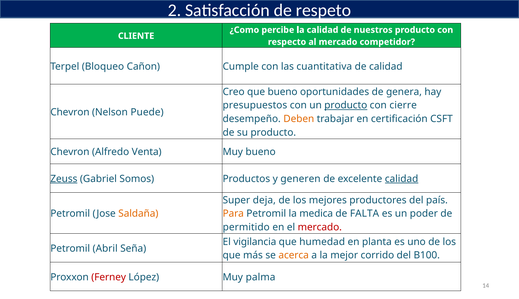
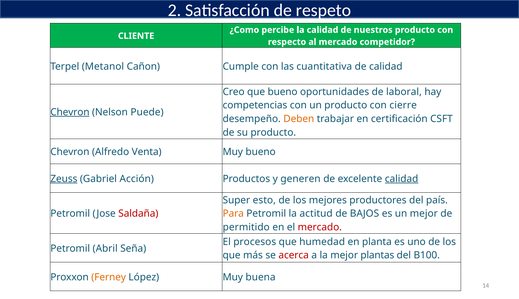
Bloqueo: Bloqueo -> Metanol (103, 67)
genera: genera -> laboral (404, 92)
presupuestos: presupuestos -> competencias (255, 105)
producto underline: present -> none (346, 105)
Chevron underline: none -> present (70, 112)
Somos: Somos -> Acción (137, 179)
deja: deja -> esto (264, 201)
Saldaña colour: orange -> red (138, 214)
medica: medica -> actitud (316, 214)
FALTA: FALTA -> BAJOS (364, 214)
un poder: poder -> mejor (424, 214)
vigilancia: vigilancia -> procesos (255, 242)
acerca colour: orange -> red (294, 256)
corrido: corrido -> plantas (377, 256)
Ferney colour: red -> orange (109, 278)
palma: palma -> buena (261, 278)
